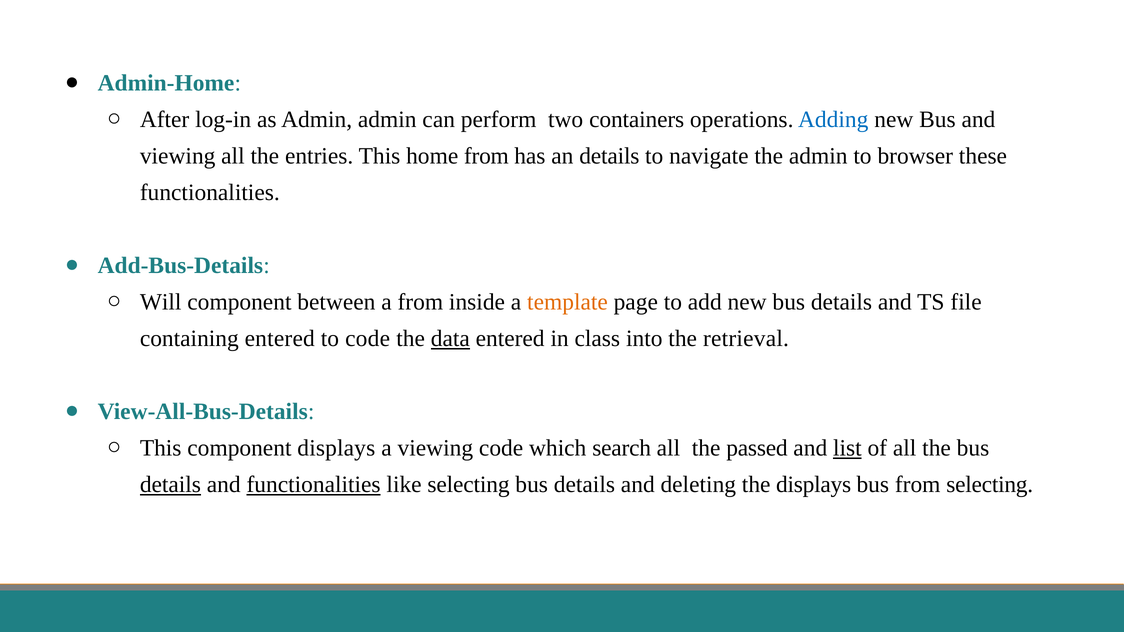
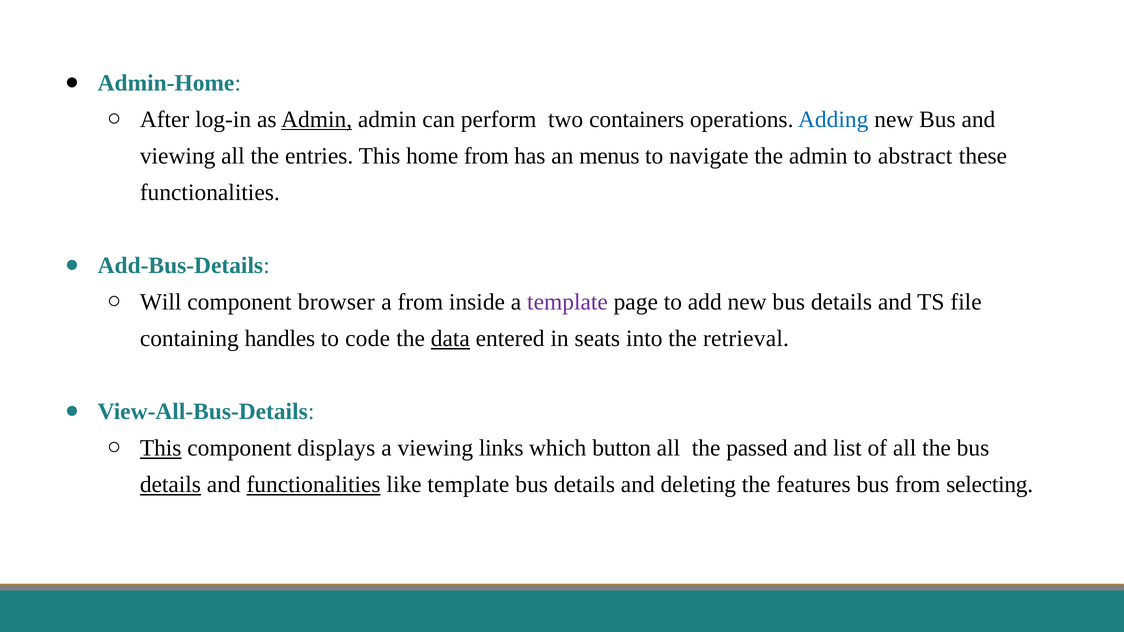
Admin underline: none -> present (317, 120)
an details: details -> menus (609, 156)
browser: browser -> abstract (915, 156)
between: between -> browser (336, 302)
template colour: orange -> purple (567, 302)
containing entered: entered -> handles (280, 339)
class: class -> seats (597, 339)
This underline: none -> present (161, 448)
viewing code: code -> links (501, 448)
search: search -> button (622, 448)
list underline: present -> none (847, 448)
like selecting: selecting -> template (468, 485)
the displays: displays -> features (814, 485)
